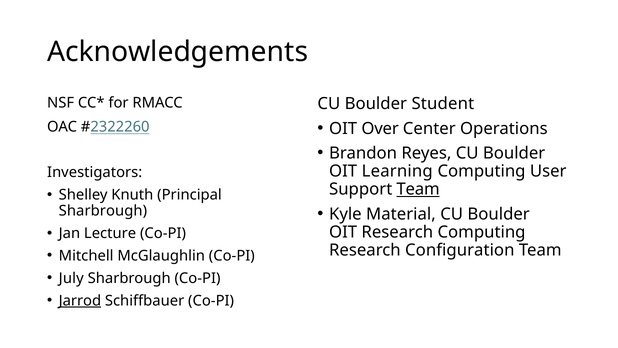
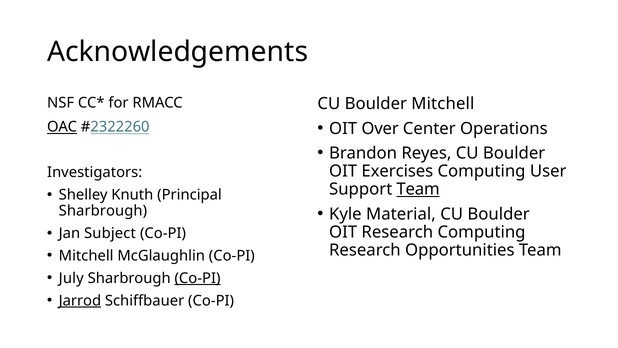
Boulder Student: Student -> Mitchell (443, 104)
OAC underline: none -> present (62, 127)
Learning: Learning -> Exercises (397, 171)
Lecture: Lecture -> Subject (110, 233)
Configuration: Configuration -> Opportunities (460, 250)
Co-PI underline: none -> present (198, 278)
